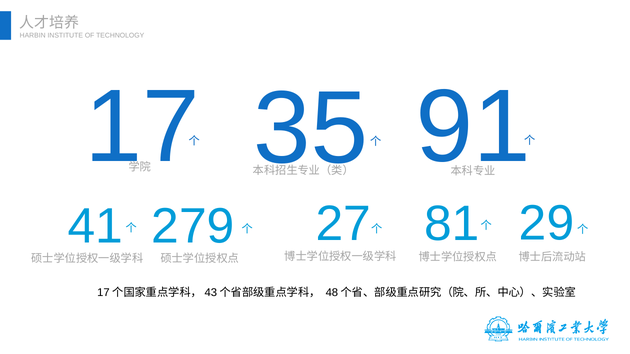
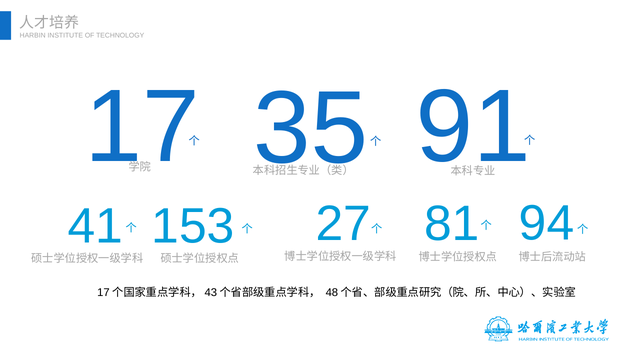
279: 279 -> 153 (193, 226)
29: 29 -> 94 (547, 224)
